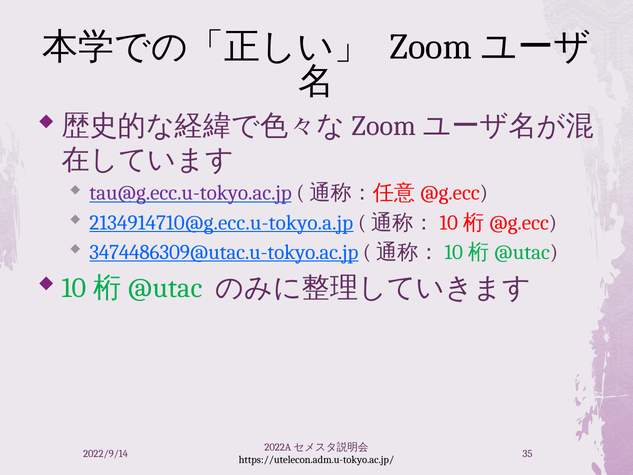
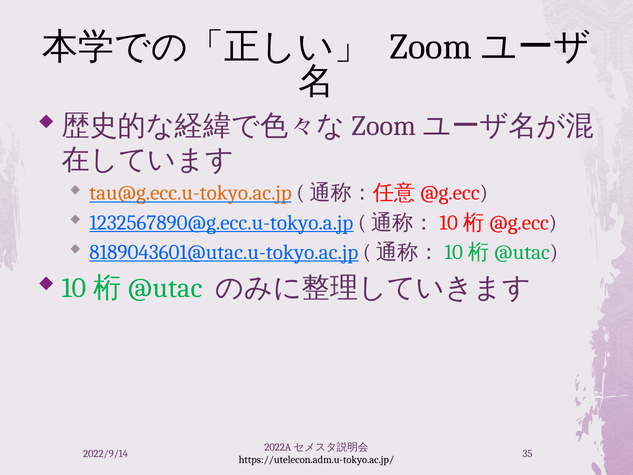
tau@g.ecc.u-tokyo.ac.jp colour: purple -> orange (191, 193)
2134914710@g.ecc.u-tokyo.a.jp: 2134914710@g.ecc.u-tokyo.a.jp -> 1232567890@g.ecc.u-tokyo.a.jp (221, 222)
3474486309@utac.u-tokyo.ac.jp: 3474486309@utac.u-tokyo.ac.jp -> 8189043601@utac.u-tokyo.ac.jp (224, 252)
